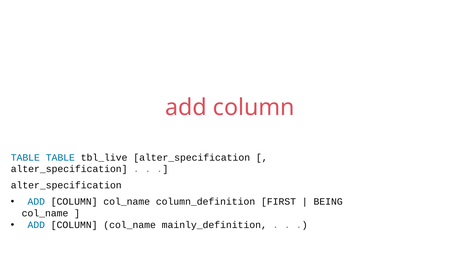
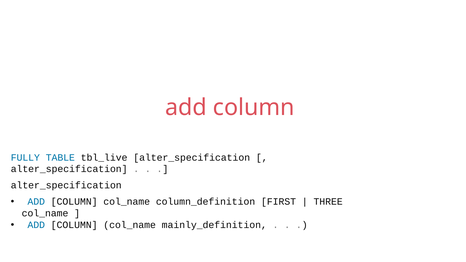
TABLE: TABLE -> FULLY (25, 158)
BEING: BEING -> THREE (328, 202)
